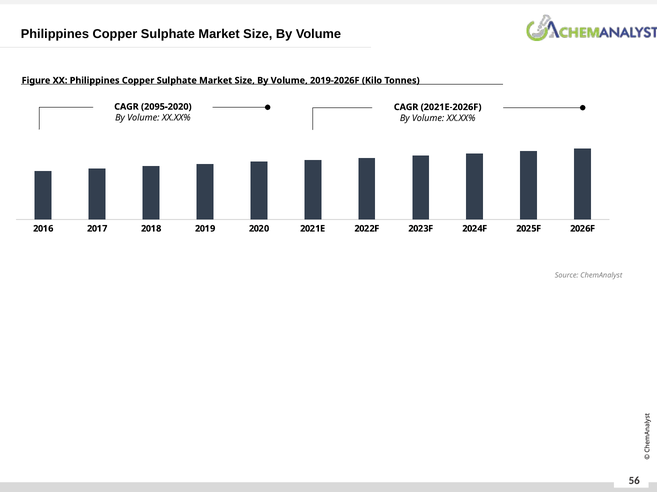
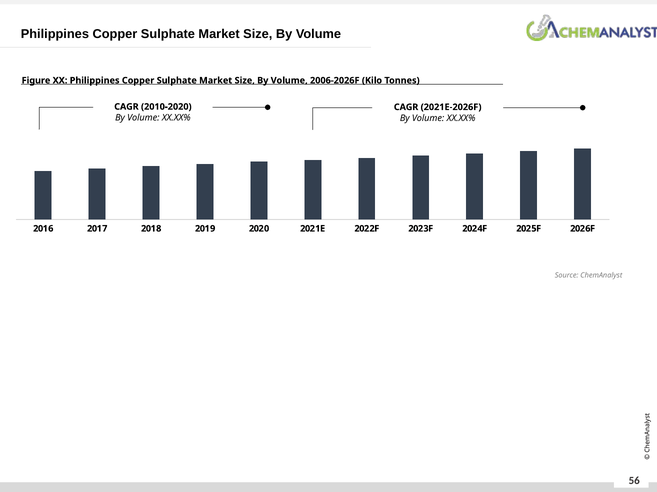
2019-2026F: 2019-2026F -> 2006-2026F (335, 81)
2095-2020: 2095-2020 -> 2010-2020 (166, 107)
